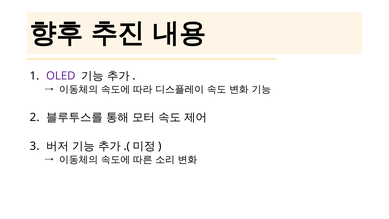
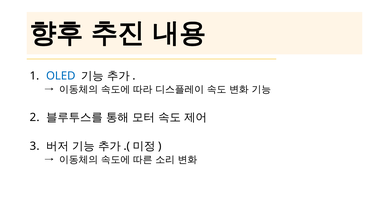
OLED colour: purple -> blue (61, 76)
